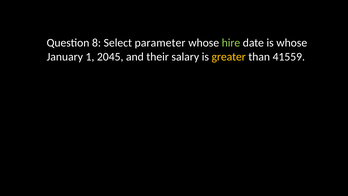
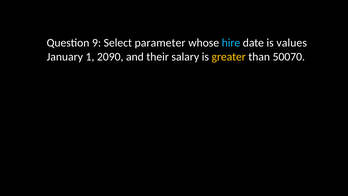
8: 8 -> 9 (97, 43)
hire colour: light green -> light blue (231, 43)
is whose: whose -> values (292, 43)
2045: 2045 -> 2090 (110, 57)
41559: 41559 -> 50070 (289, 57)
